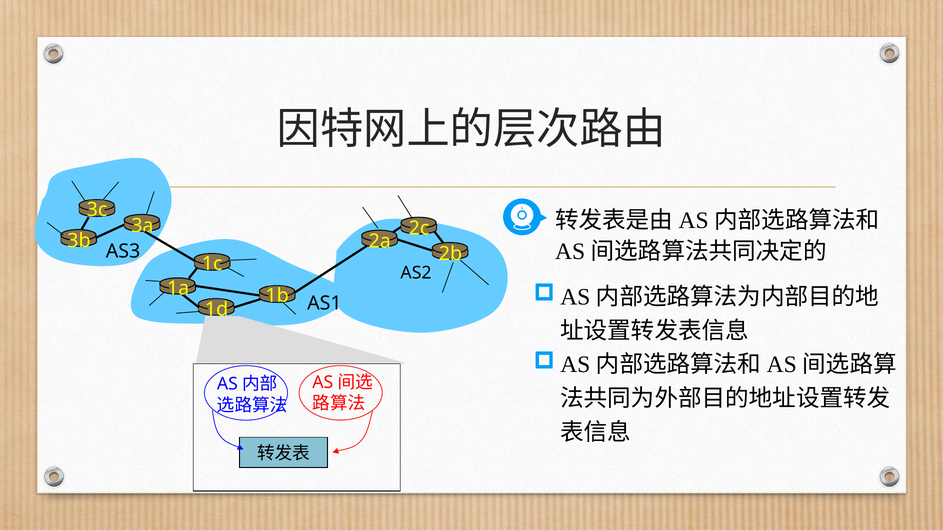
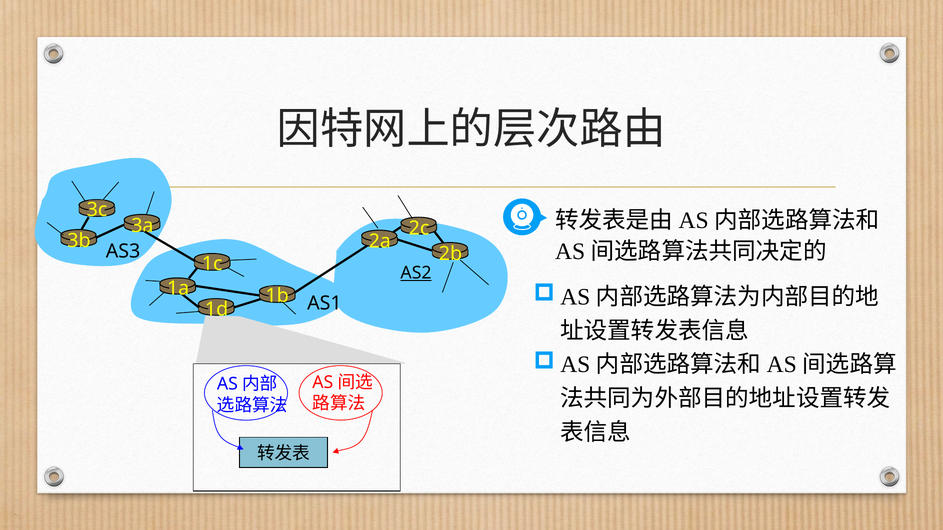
AS2 underline: none -> present (416, 273)
